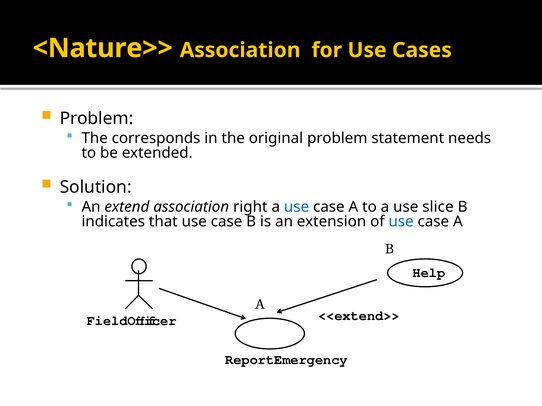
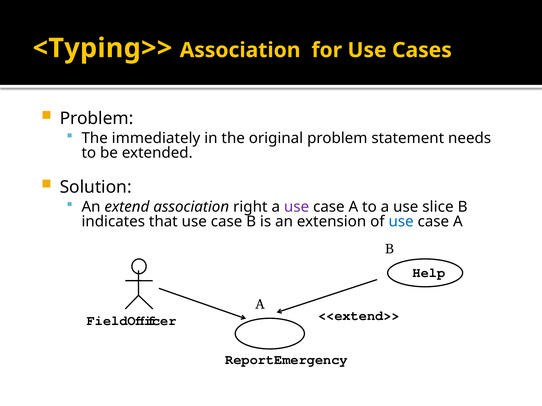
<Nature>>: <Nature>> -> <Typing>> (102, 48)
corresponds: corresponds -> immediately (156, 139)
use colour: blue -> purple (297, 207)
